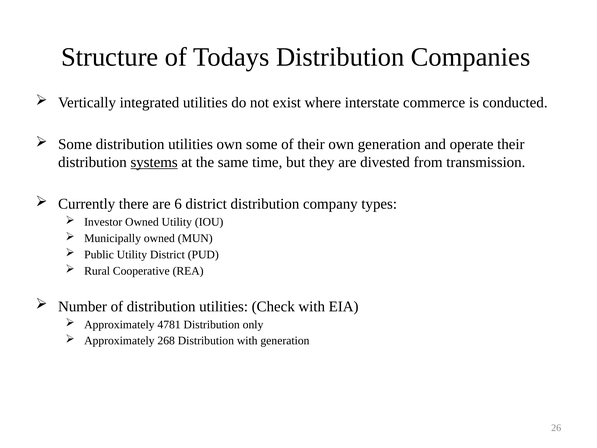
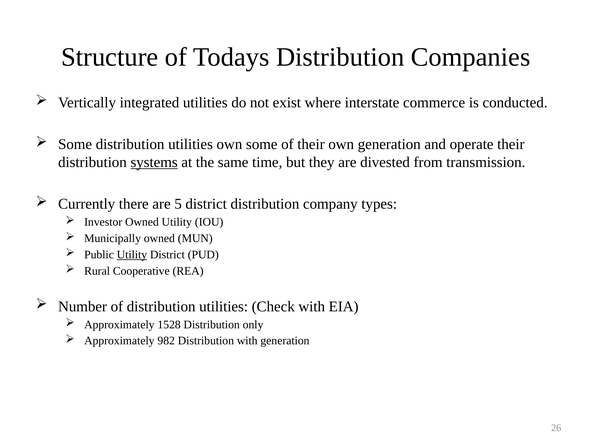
6: 6 -> 5 (178, 204)
Utility underline: none -> present (132, 255)
4781: 4781 -> 1528 (169, 324)
268: 268 -> 982 (166, 341)
